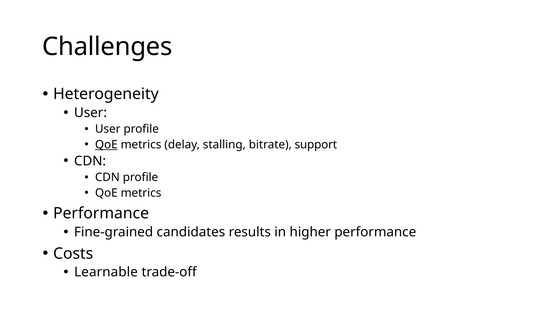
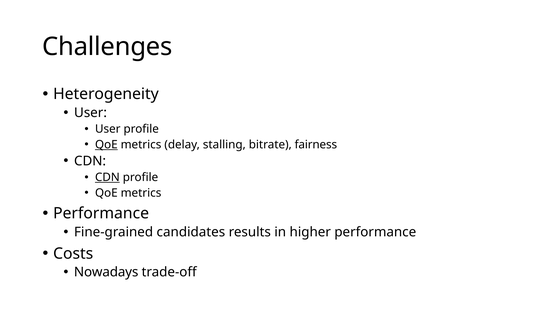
support: support -> fairness (316, 145)
CDN underline: none -> present (107, 178)
Learnable: Learnable -> Nowadays (106, 273)
